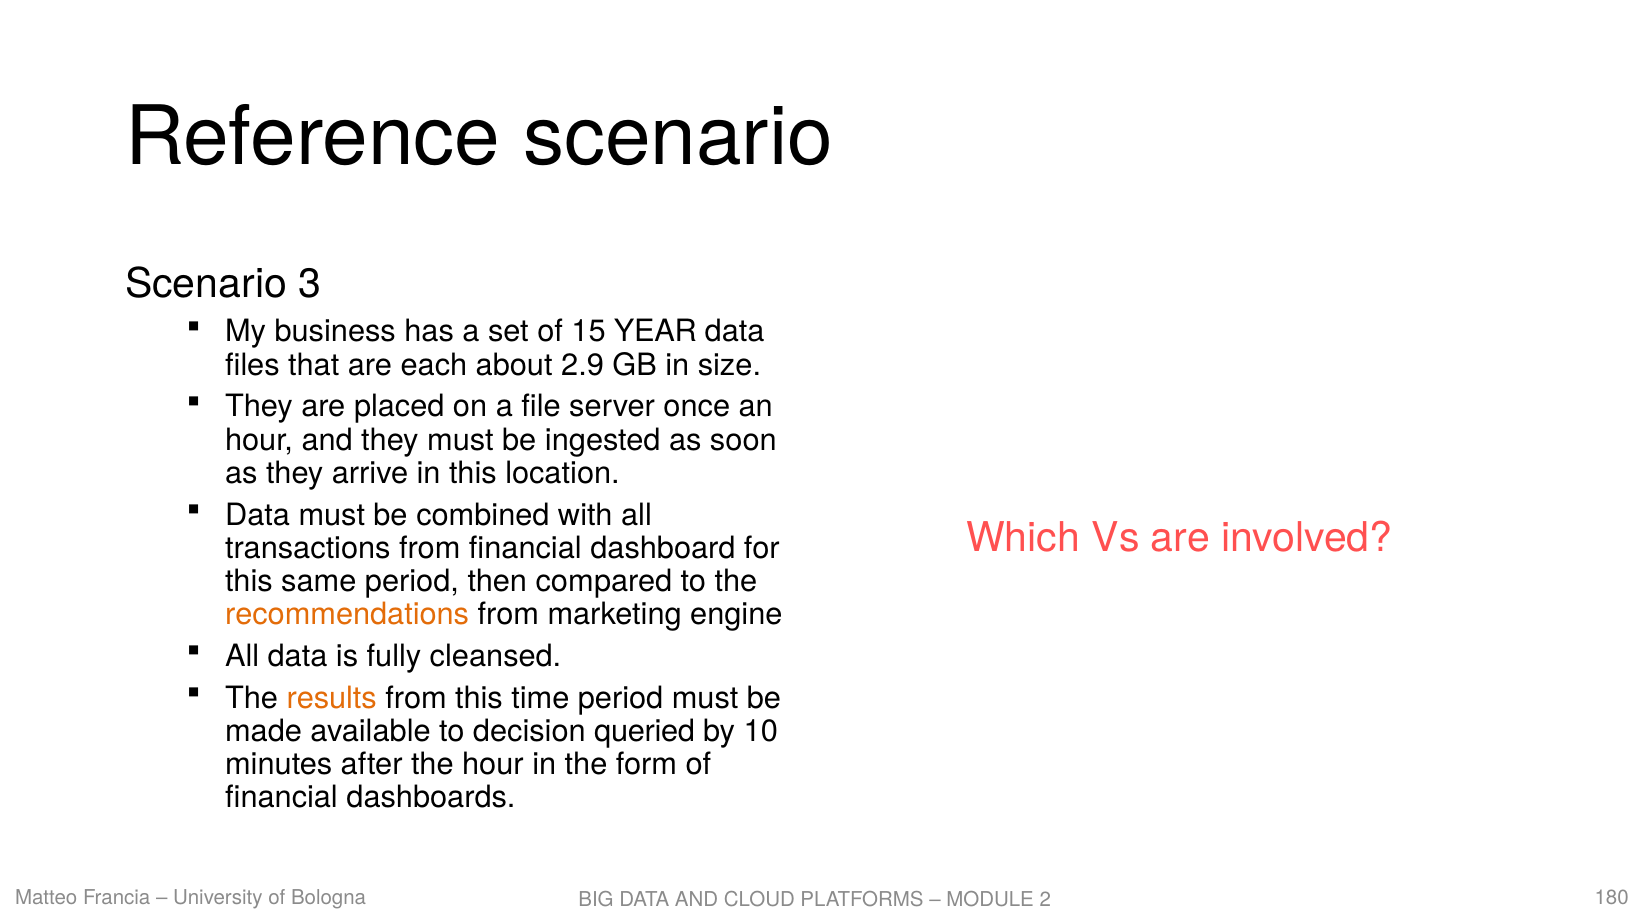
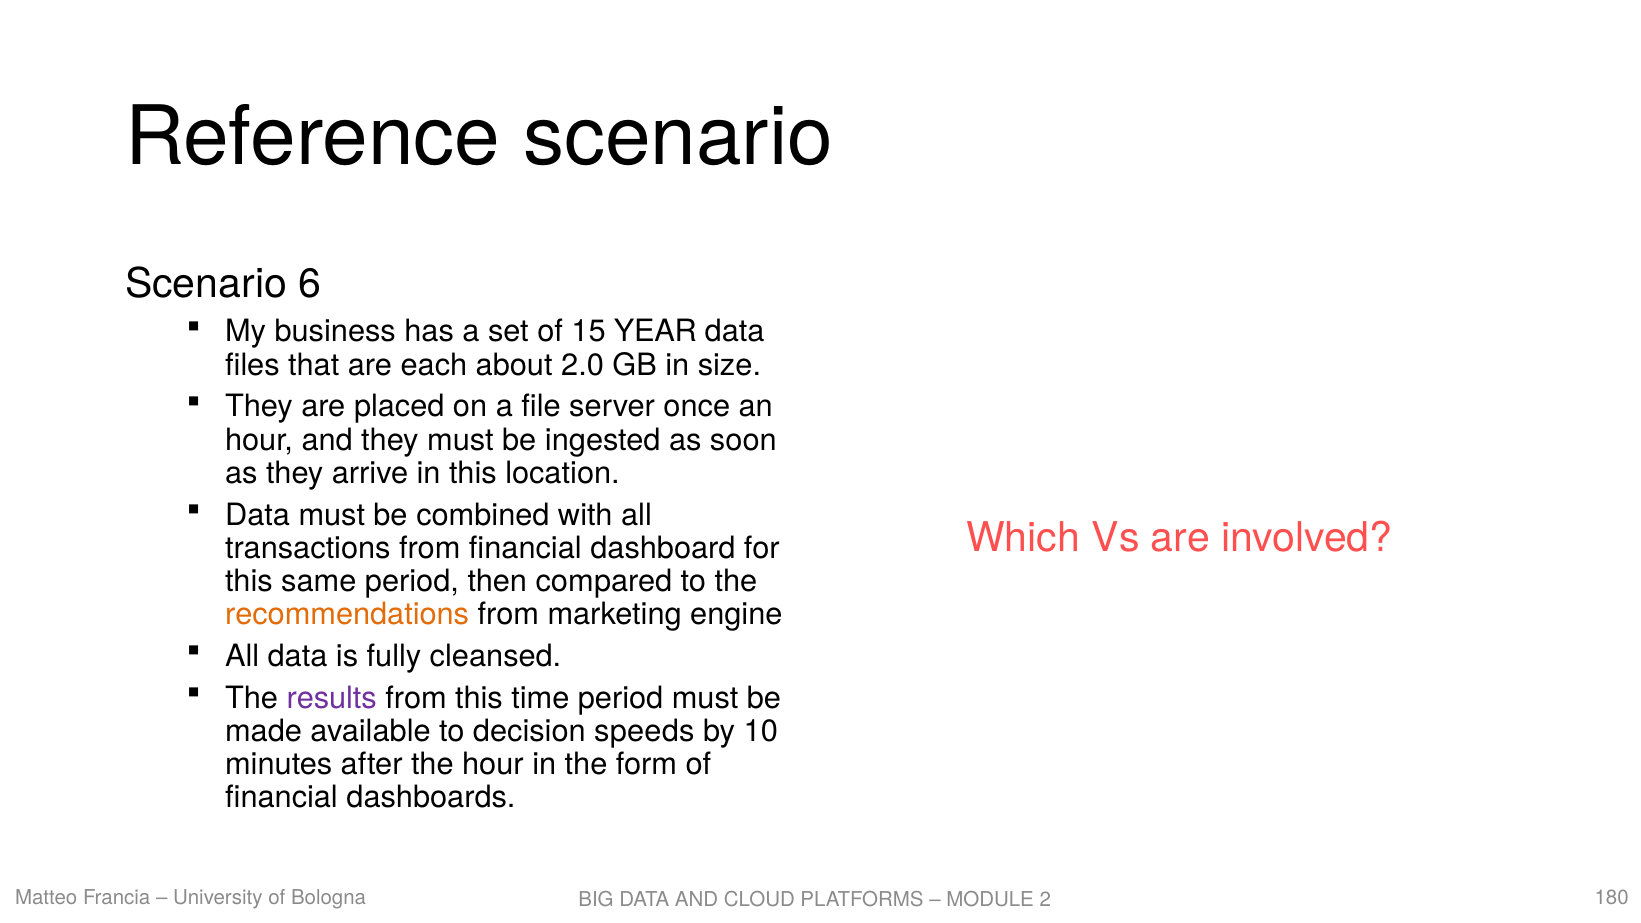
3: 3 -> 6 (310, 284)
2.9: 2.9 -> 2.0 (583, 365)
results colour: orange -> purple (332, 698)
queried: queried -> speeds (644, 731)
